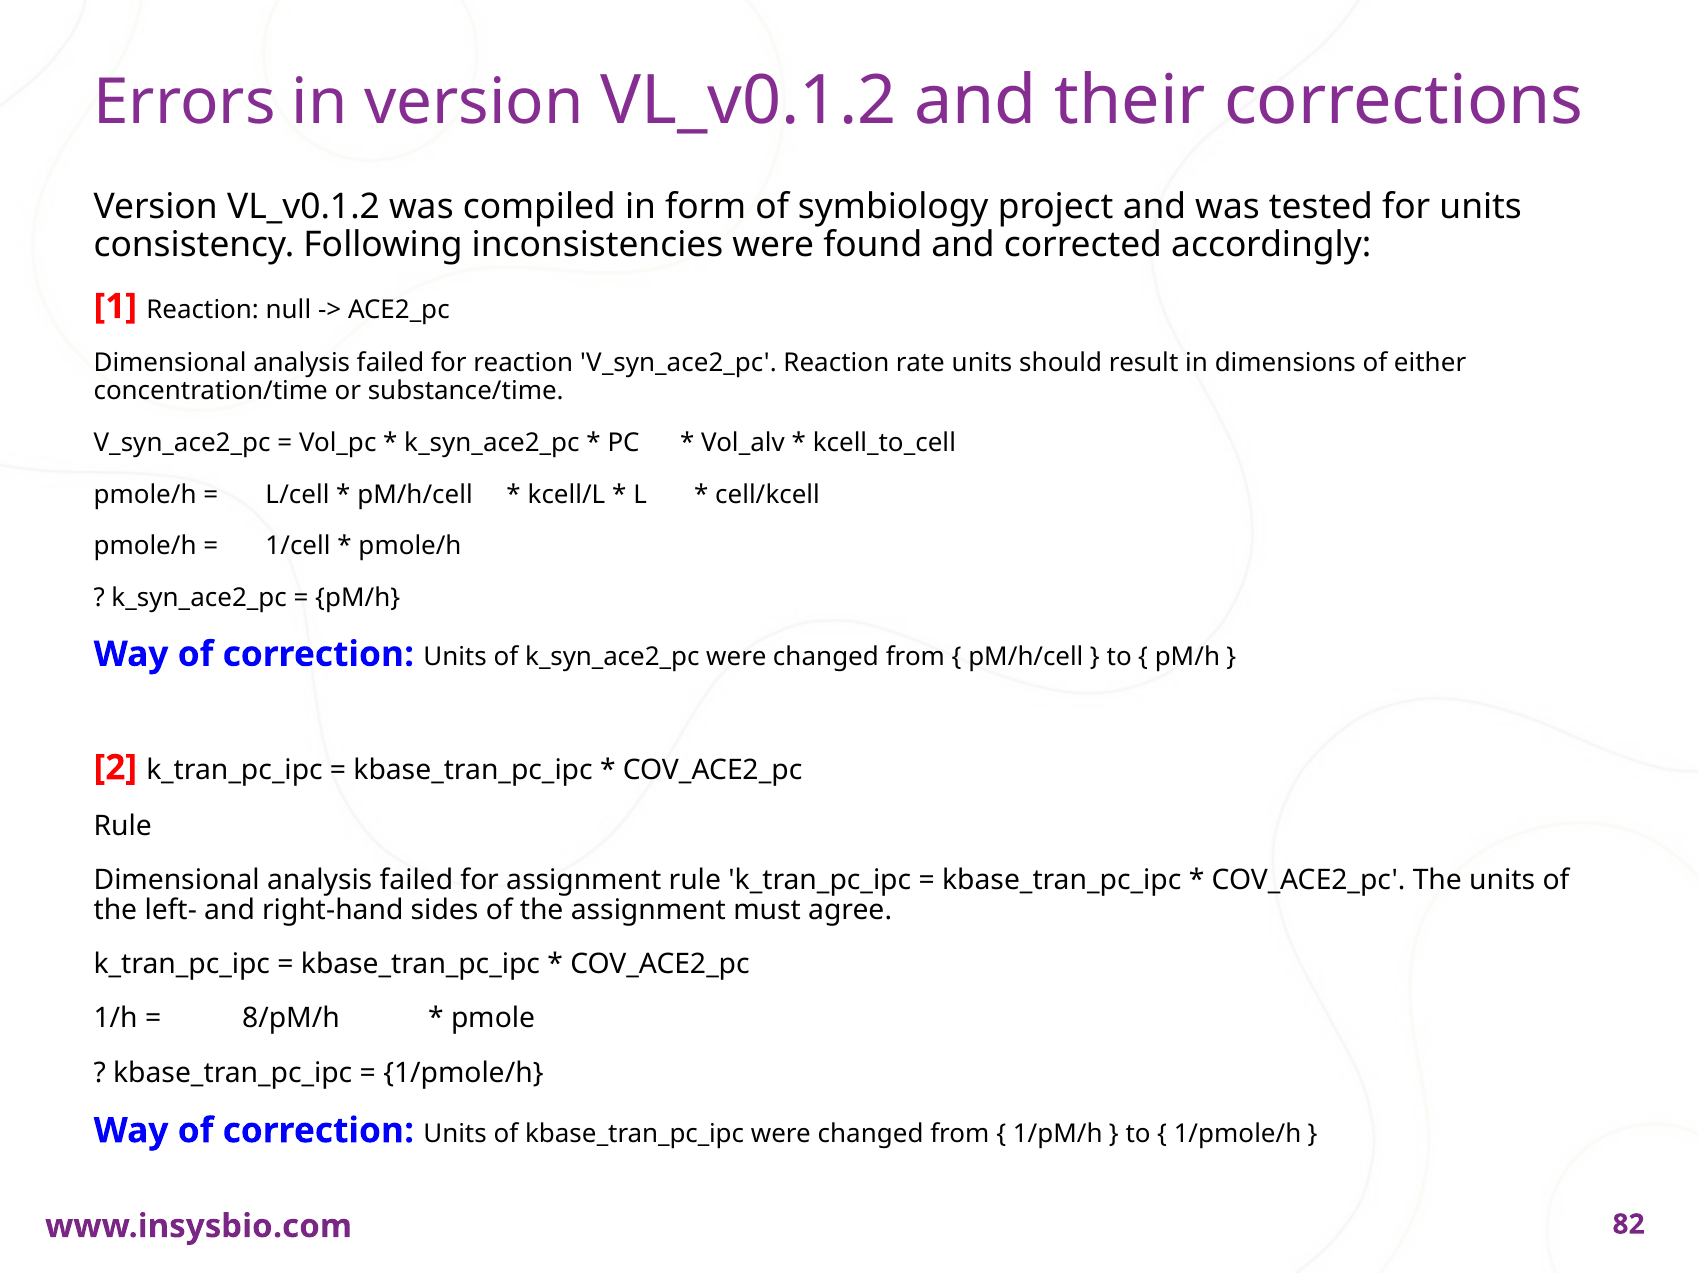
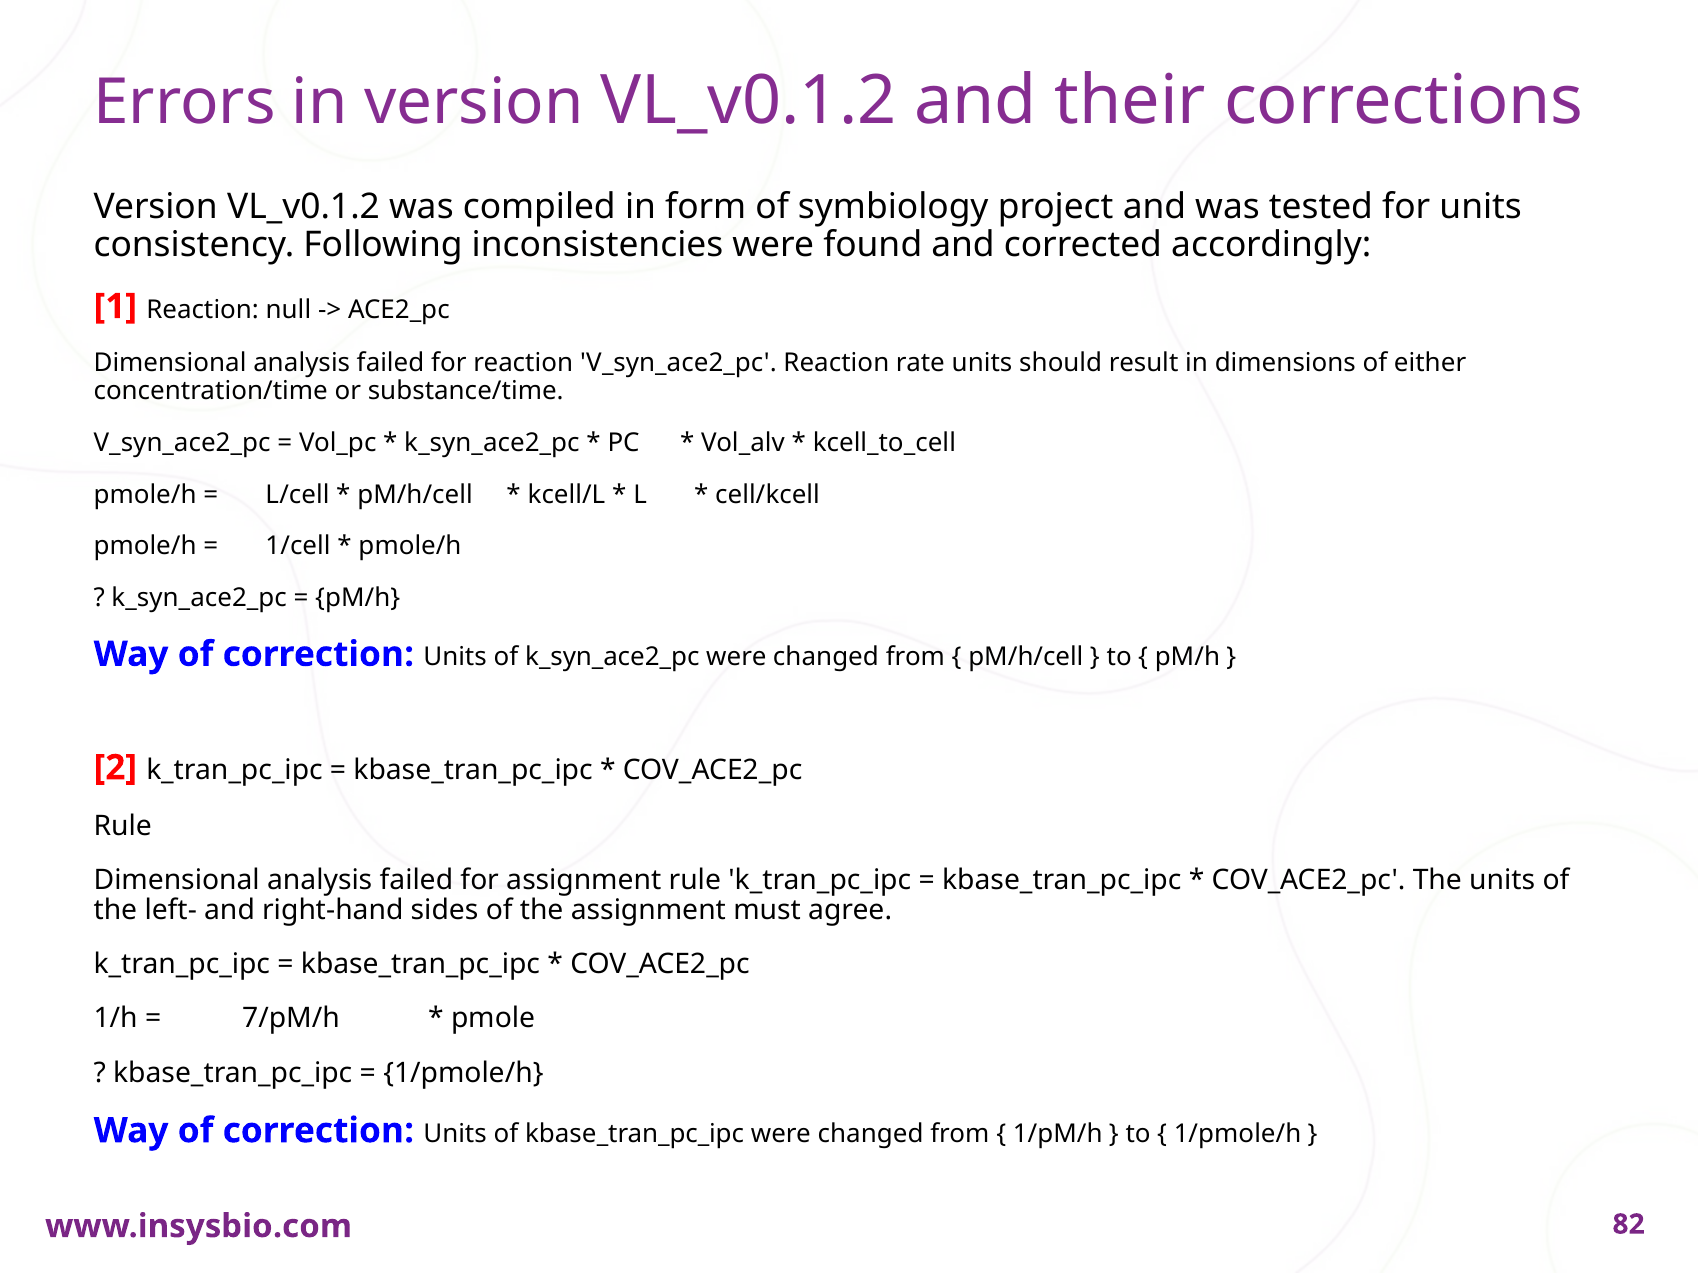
8/pM/h: 8/pM/h -> 7/pM/h (291, 1019)
